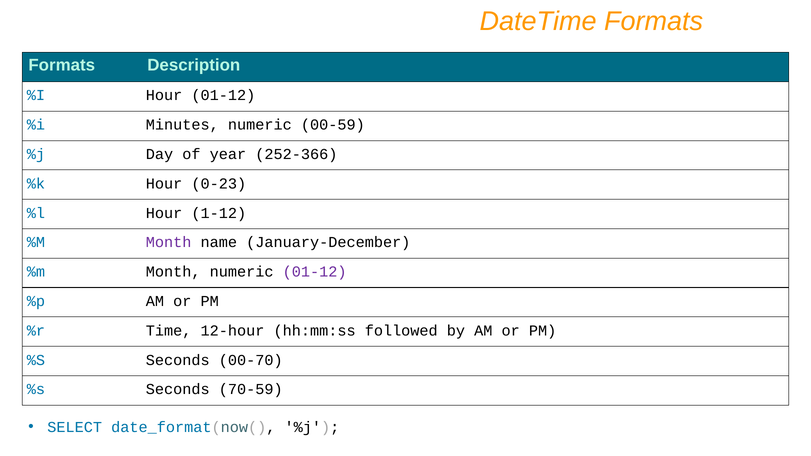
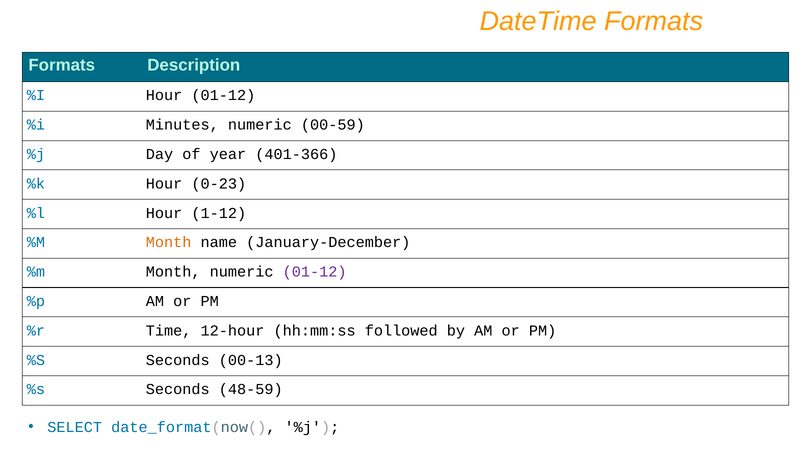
252-366: 252-366 -> 401-366 (296, 154)
Month colour: purple -> orange (169, 243)
00-70: 00-70 -> 00-13 (251, 360)
70-59: 70-59 -> 48-59 (251, 390)
